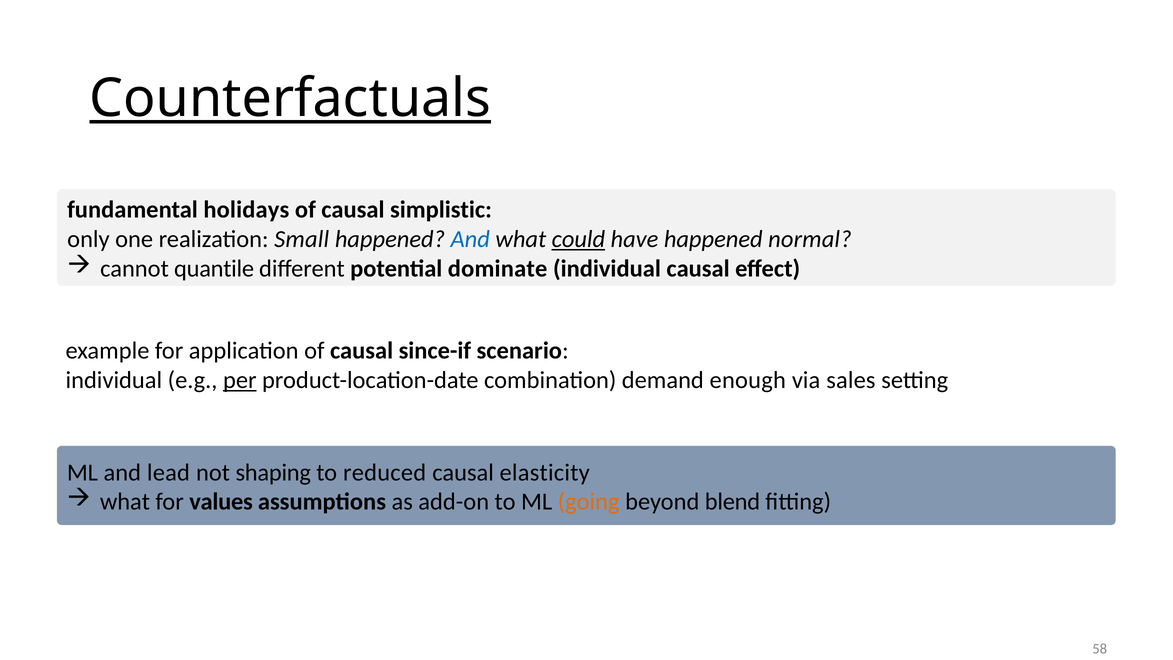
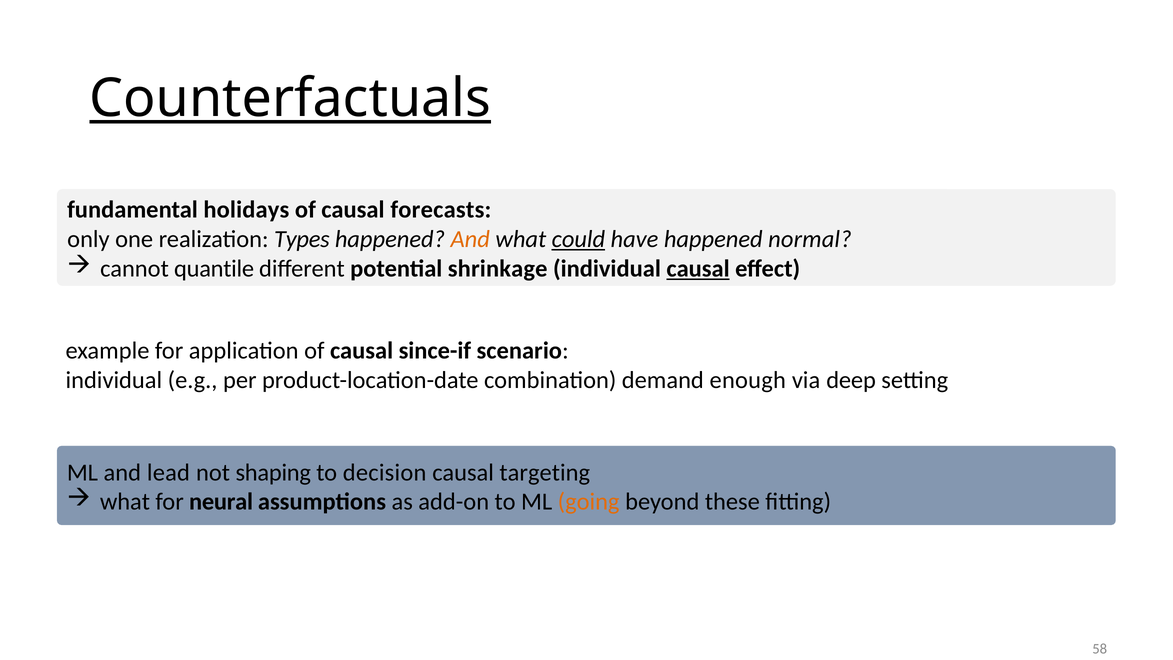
simplistic: simplistic -> forecasts (441, 210)
Small: Small -> Types (302, 239)
And colour: blue -> orange (470, 239)
dominate: dominate -> shrinkage (498, 268)
causal underline: none -> present (698, 268)
per underline: present -> none (240, 380)
sales: sales -> deep (851, 380)
reduced: reduced -> decision (385, 472)
elasticity: elasticity -> targeting (545, 472)
values: values -> neural (221, 502)
blend: blend -> these (732, 502)
